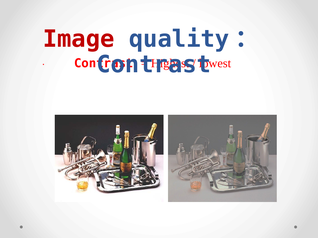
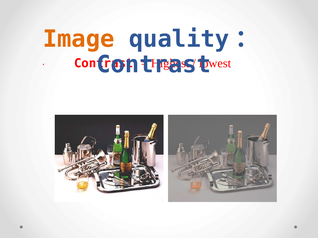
Image colour: red -> orange (79, 39)
